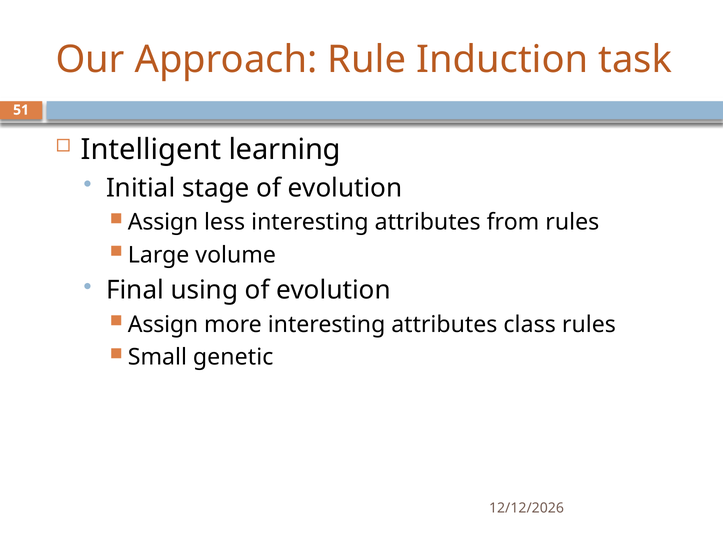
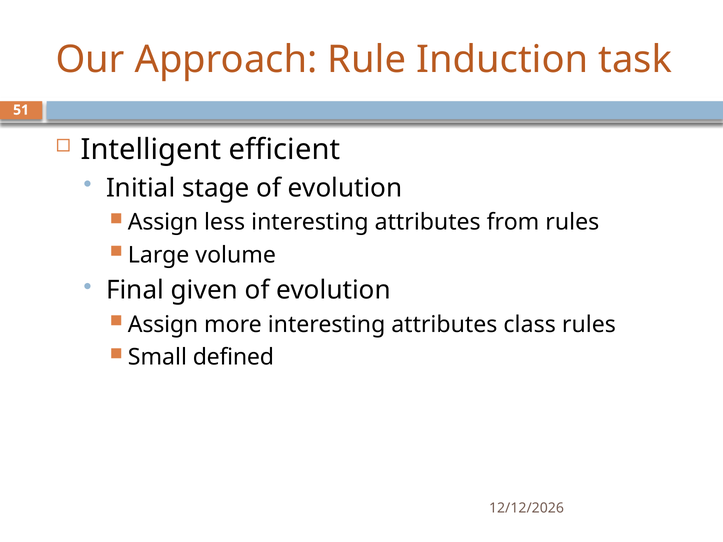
learning: learning -> efficient (285, 150)
using: using -> given (204, 290)
genetic: genetic -> defined (233, 357)
